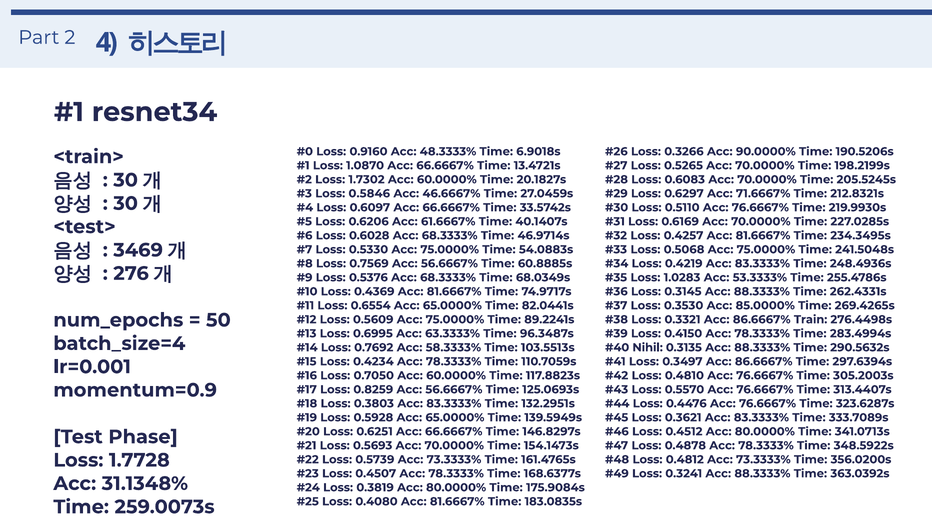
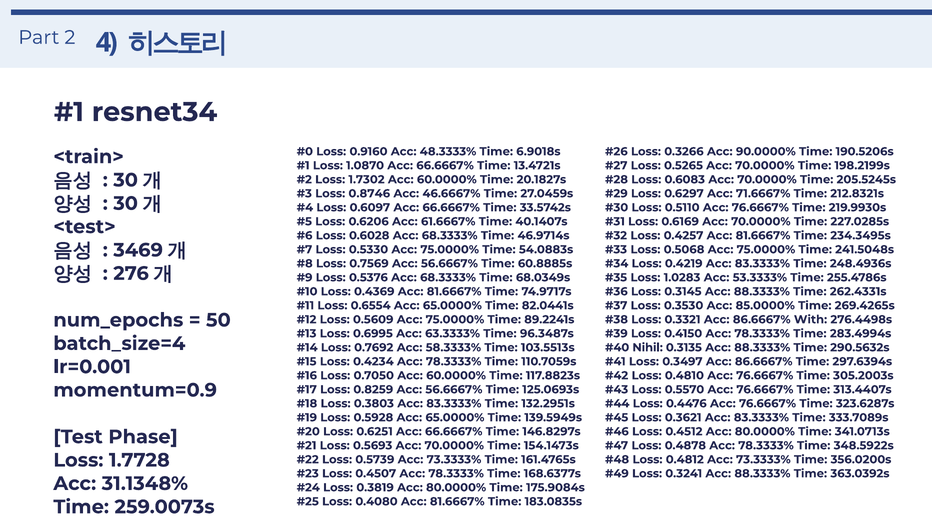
0.5846: 0.5846 -> 0.8746 (369, 193)
Train: Train -> With (811, 319)
